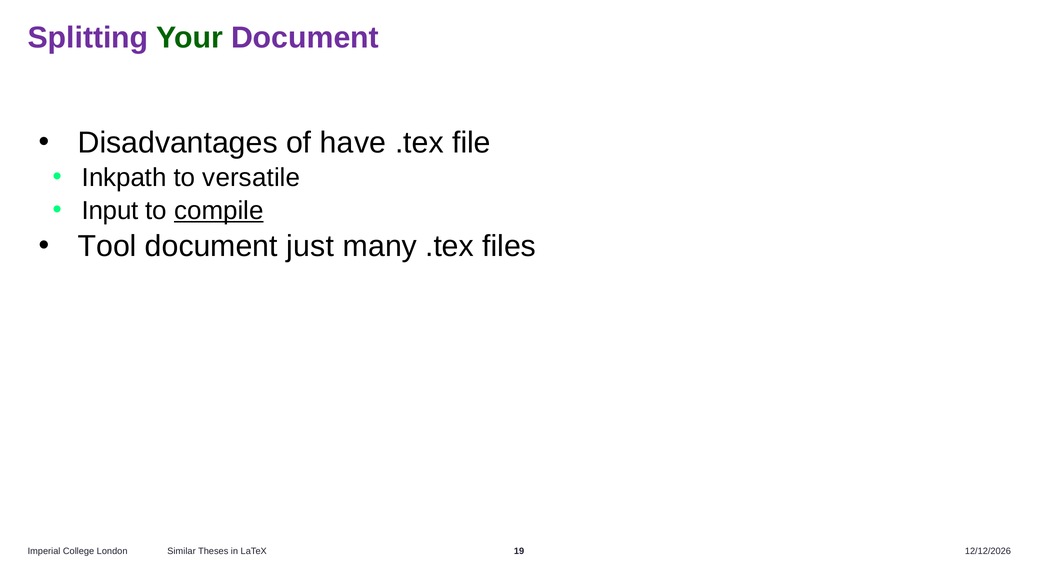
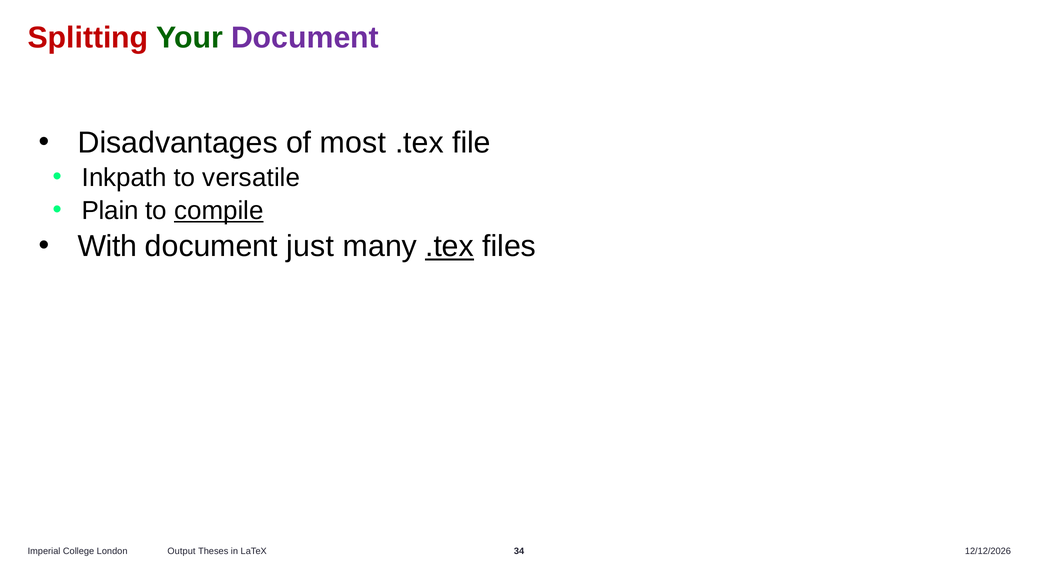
Splitting colour: purple -> red (88, 38)
have: have -> most (353, 143)
Input: Input -> Plain (110, 210)
Tool: Tool -> With (107, 246)
.tex underline: none -> present (450, 246)
Similar: Similar -> Output (181, 551)
19: 19 -> 34 (519, 551)
